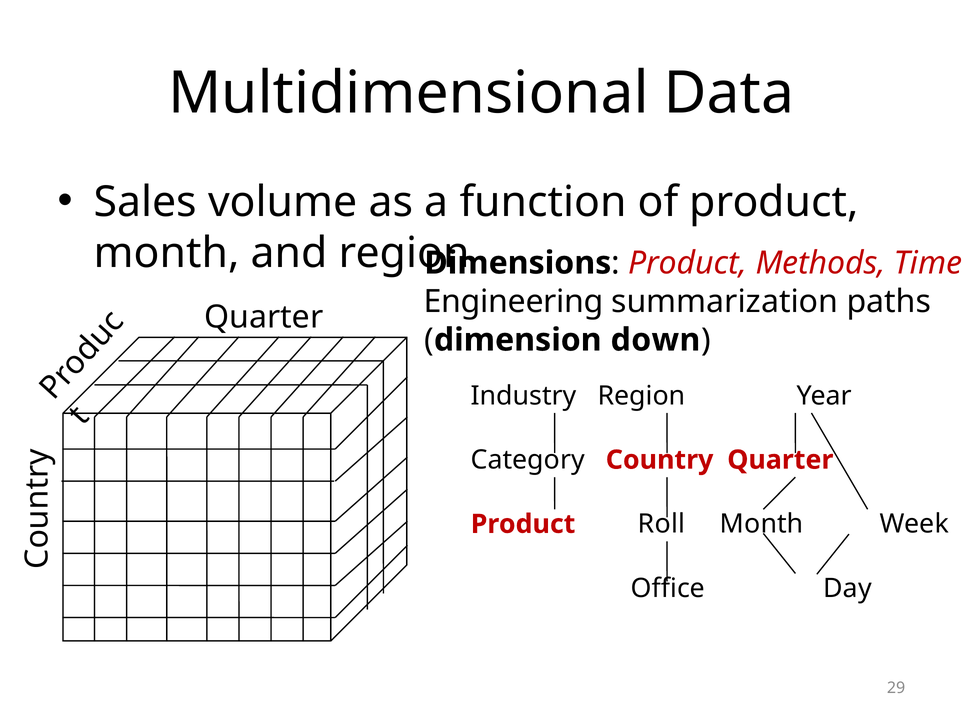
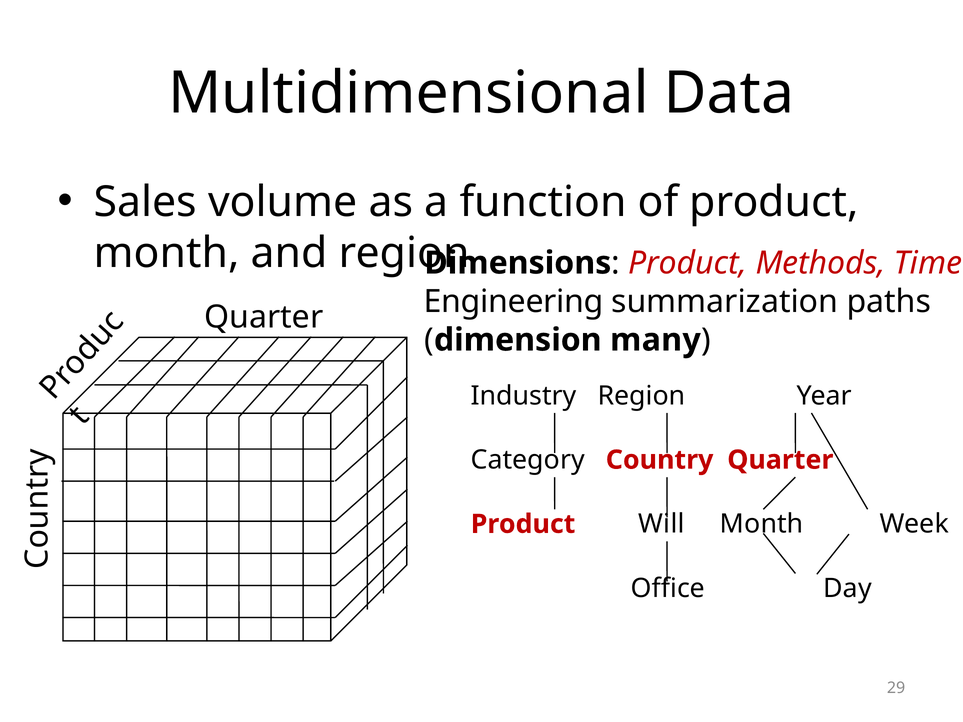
down: down -> many (655, 340)
Roll: Roll -> Will (661, 524)
